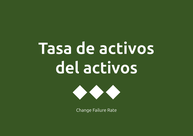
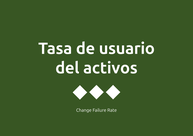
de activos: activos -> usuario (127, 49)
